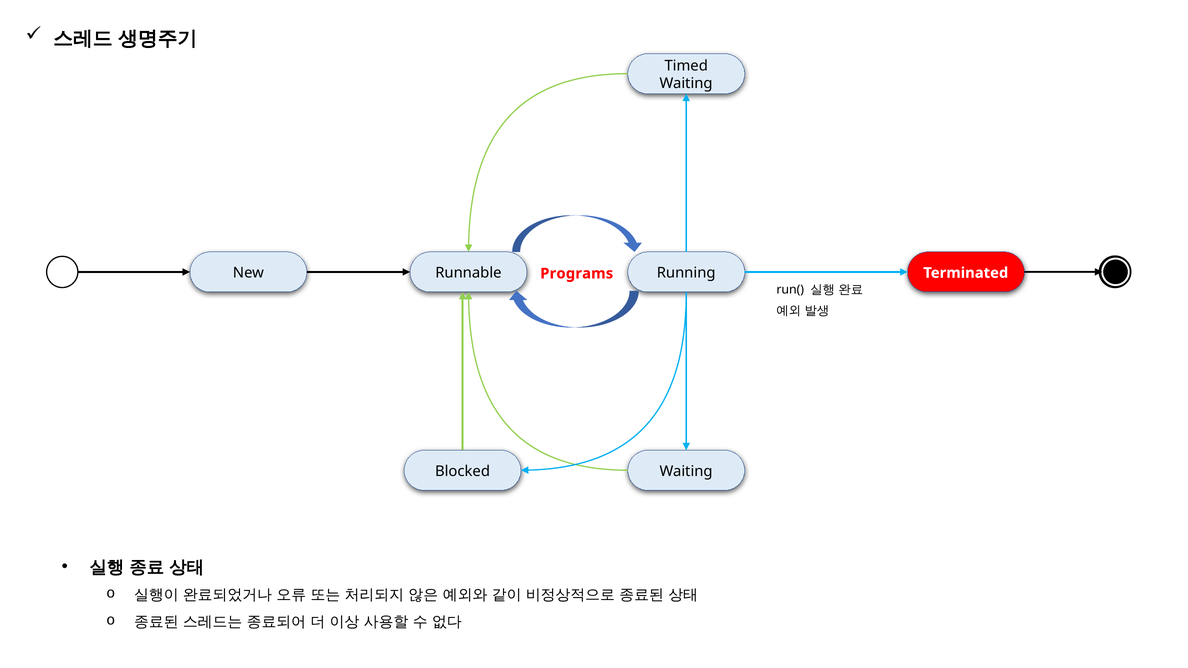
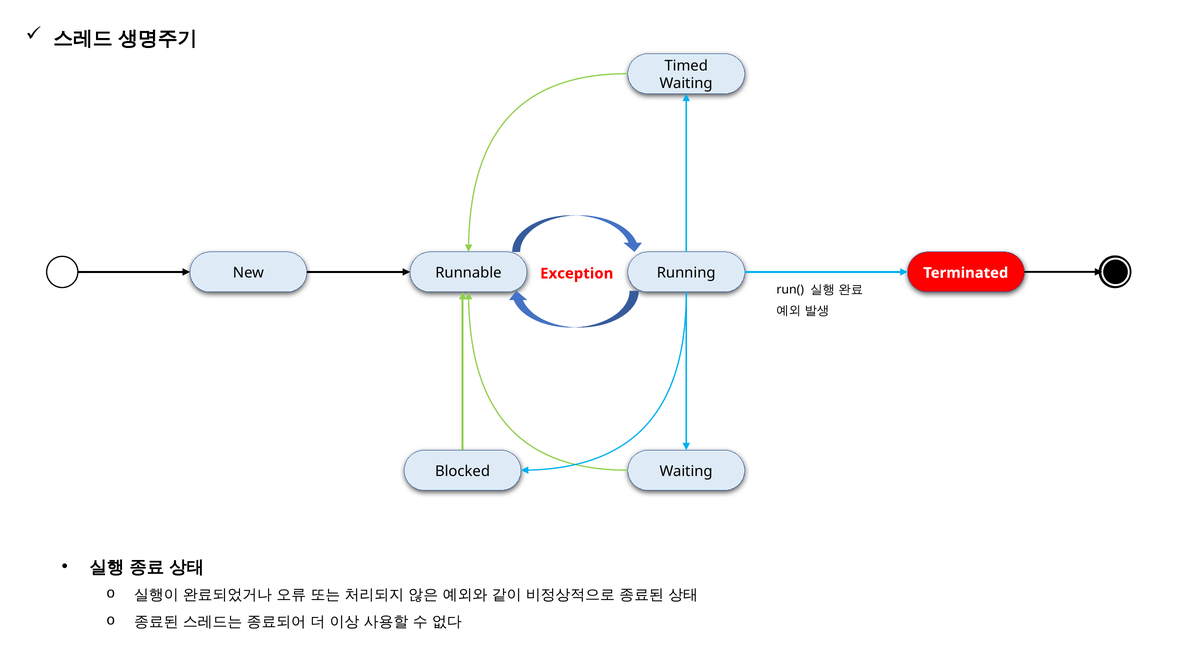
Programs: Programs -> Exception (577, 274)
